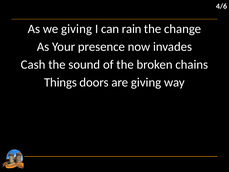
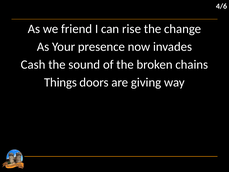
we giving: giving -> friend (77, 29)
rain: rain -> rise (131, 29)
